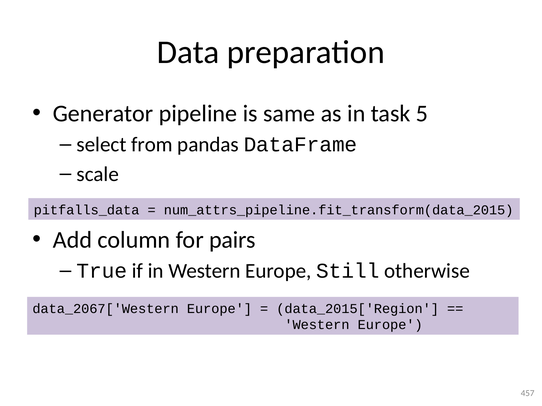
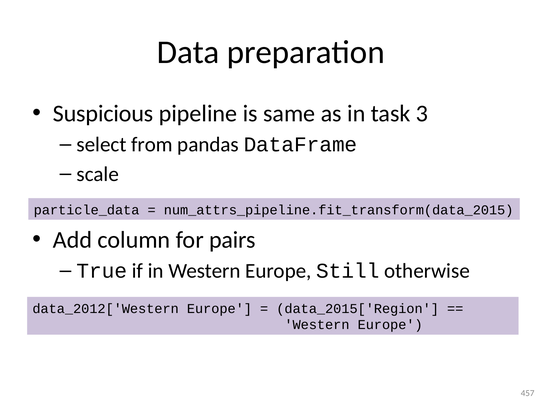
Generator: Generator -> Suspicious (103, 114)
5: 5 -> 3 (422, 114)
pitfalls_data: pitfalls_data -> particle_data (87, 210)
data_2067['Western: data_2067['Western -> data_2012['Western (106, 309)
